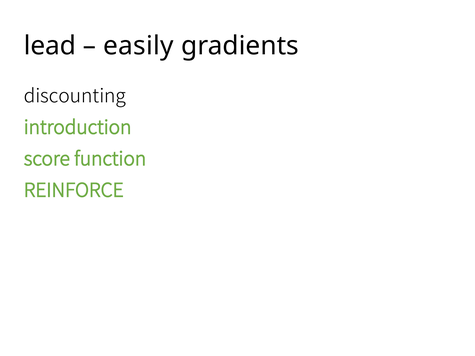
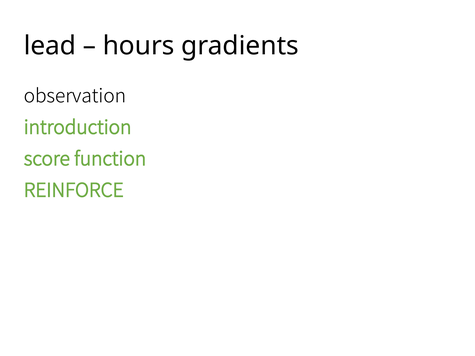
easily: easily -> hours (139, 46)
discounting: discounting -> observation (75, 96)
